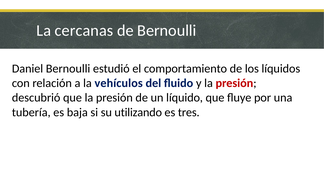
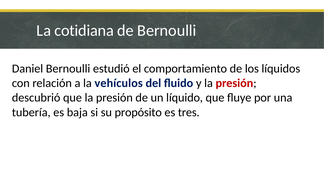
cercanas: cercanas -> cotidiana (84, 31)
utilizando: utilizando -> propósito (138, 112)
